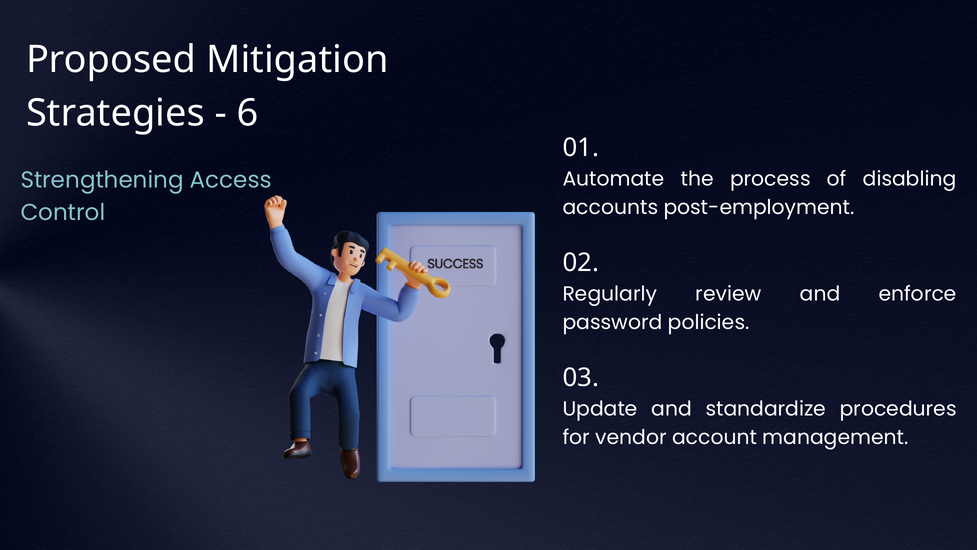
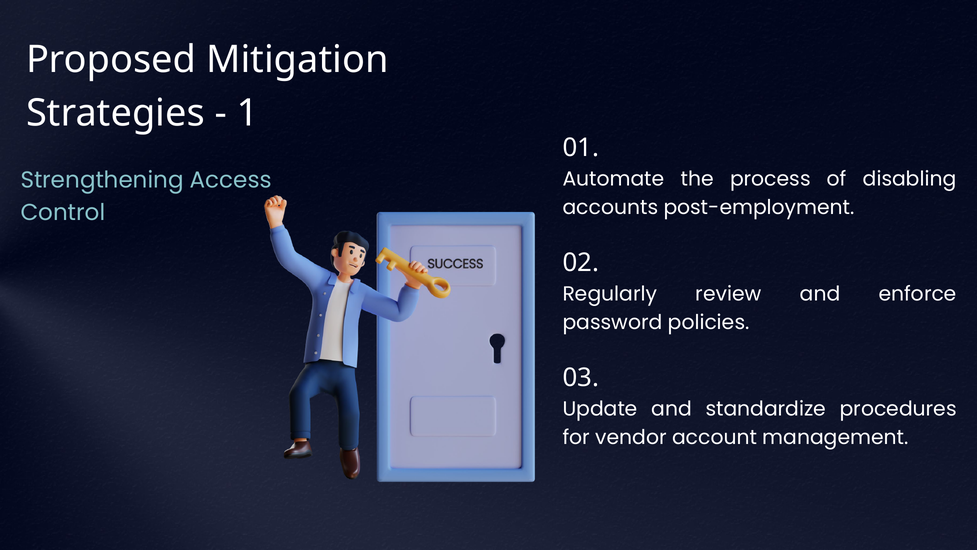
6: 6 -> 1 (248, 113)
